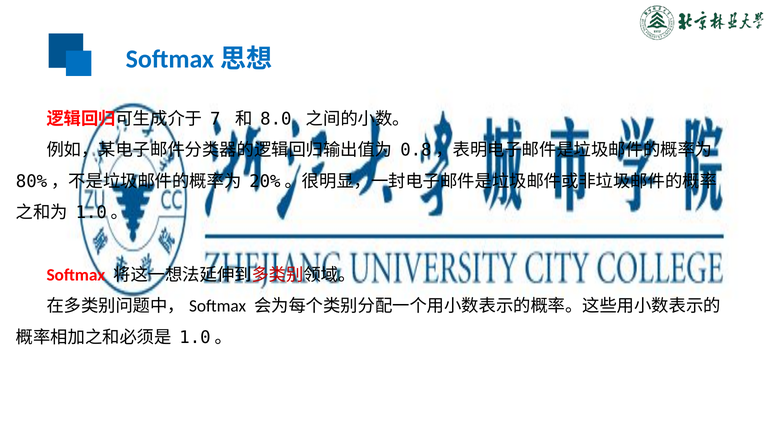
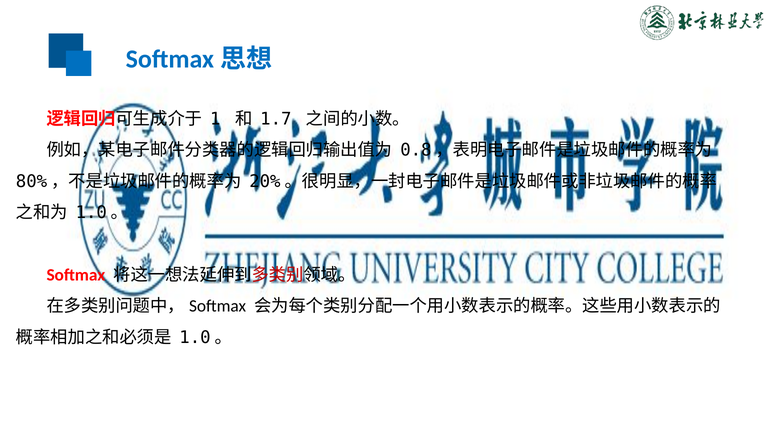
7: 7 -> 1 (215, 119)
8.0: 8.0 -> 1.7 (276, 119)
